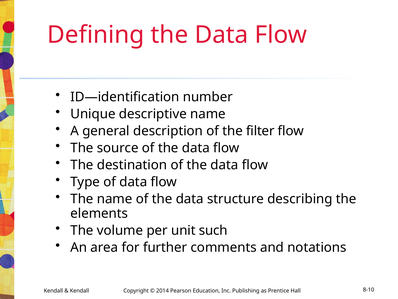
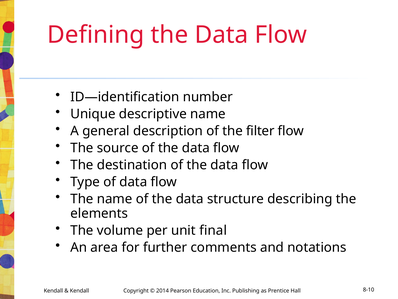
such: such -> final (213, 230)
